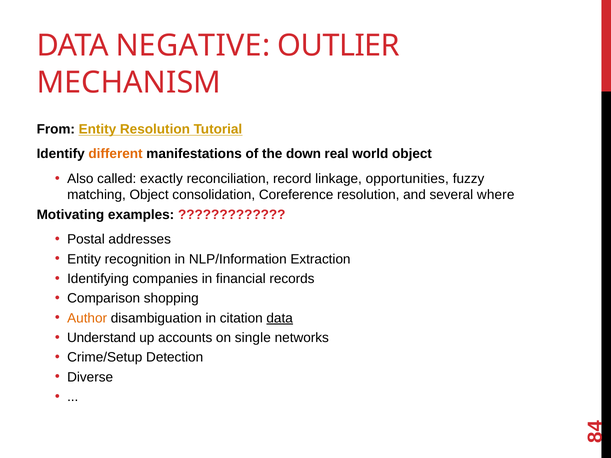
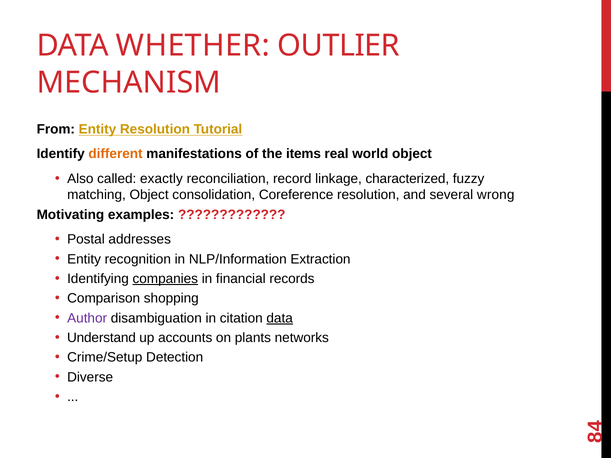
NEGATIVE: NEGATIVE -> WHETHER (193, 46)
down: down -> items (303, 154)
opportunities: opportunities -> characterized (407, 179)
where: where -> wrong (496, 195)
companies underline: none -> present (165, 279)
Author colour: orange -> purple (87, 318)
single: single -> plants (253, 338)
